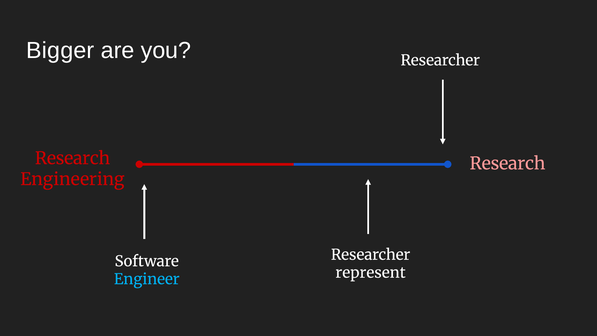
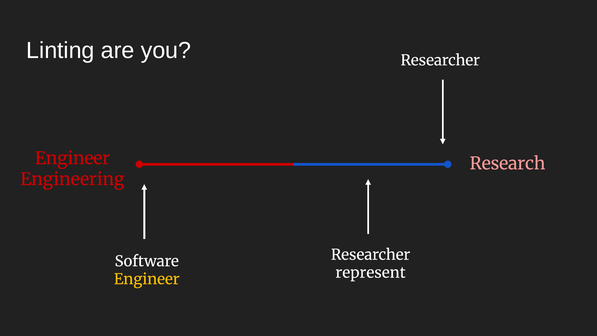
Bigger: Bigger -> Linting (60, 51)
Research: Research -> Engineer (72, 158)
Engineer colour: light blue -> yellow (147, 279)
